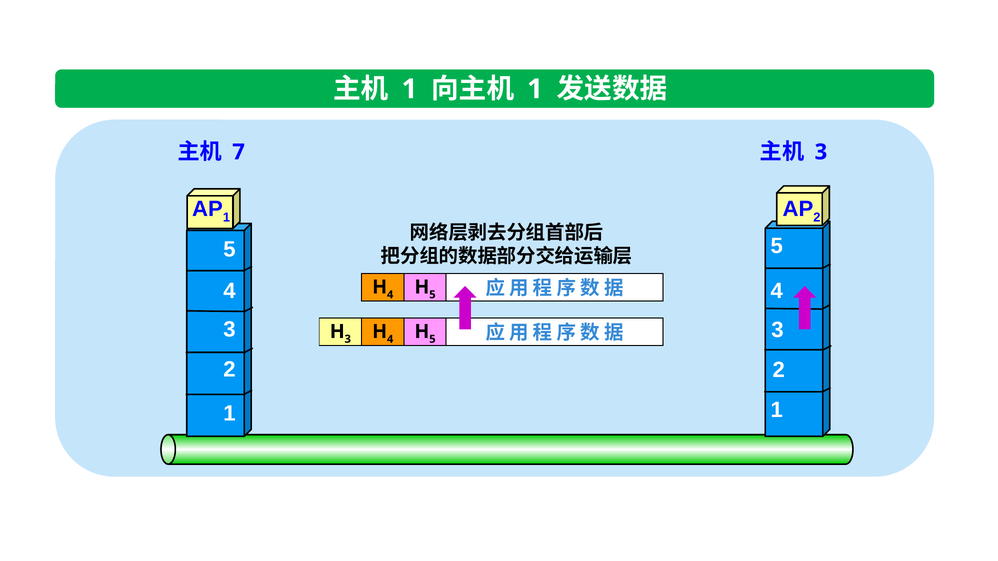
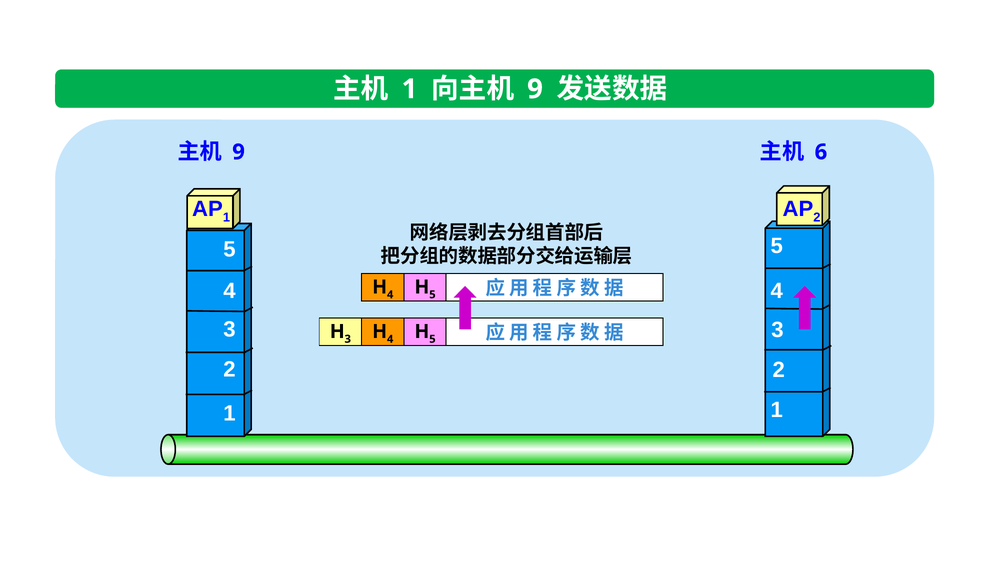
1: 1 -> 9 (535, 89)
7: 7 -> 9 (239, 152)
3: 3 -> 6 (821, 152)
